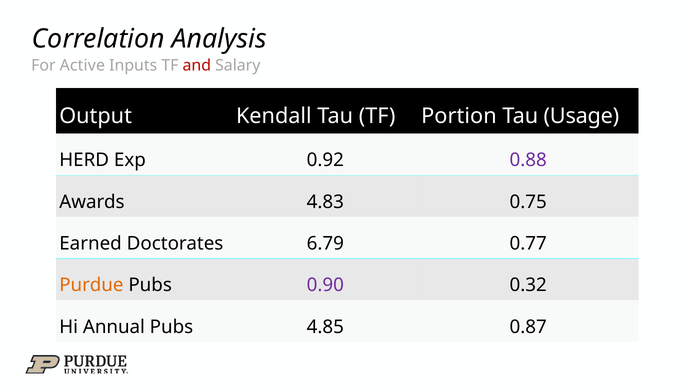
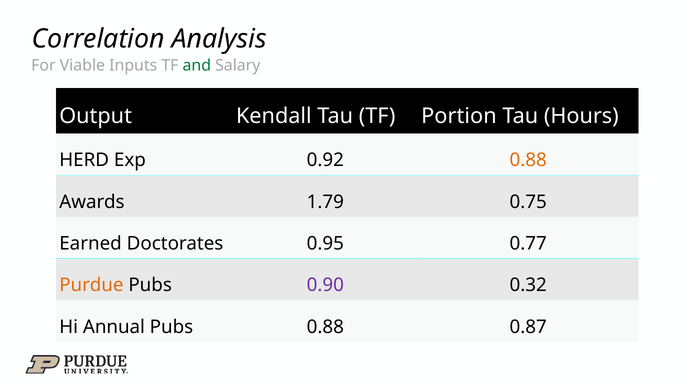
Active: Active -> Viable (82, 65)
and colour: red -> green (197, 65)
Usage: Usage -> Hours (581, 116)
0.88 colour: purple -> orange (528, 160)
4.83: 4.83 -> 1.79 (325, 202)
6.79: 6.79 -> 0.95 (325, 243)
Pubs 4.85: 4.85 -> 0.88 (325, 326)
